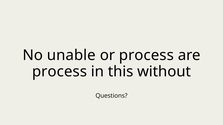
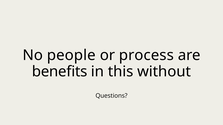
unable: unable -> people (71, 55)
process: process -> benefits (60, 72)
